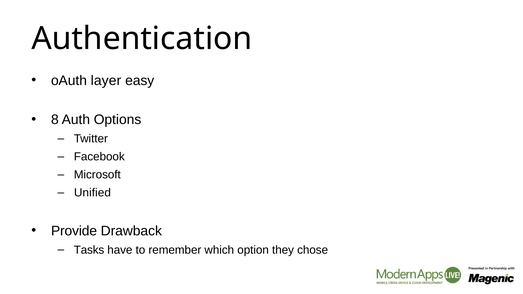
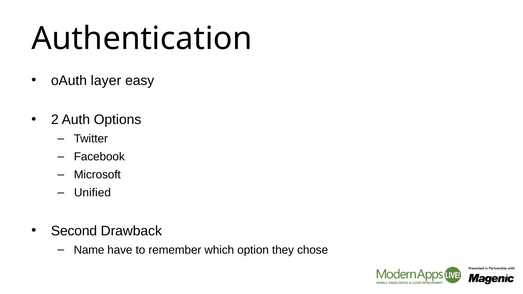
8: 8 -> 2 (55, 120)
Provide: Provide -> Second (74, 231)
Tasks: Tasks -> Name (89, 250)
